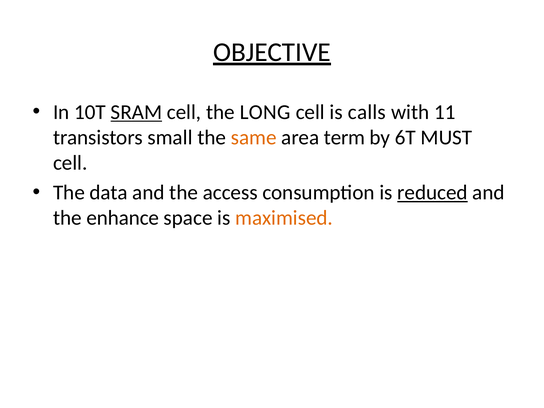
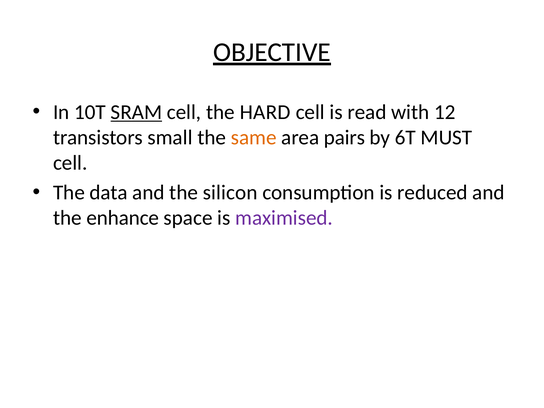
LONG: LONG -> HARD (265, 112)
calls: calls -> read (367, 112)
11: 11 -> 12 (445, 112)
term: term -> pairs (344, 137)
access: access -> silicon (230, 193)
reduced underline: present -> none (432, 193)
maximised colour: orange -> purple (284, 218)
